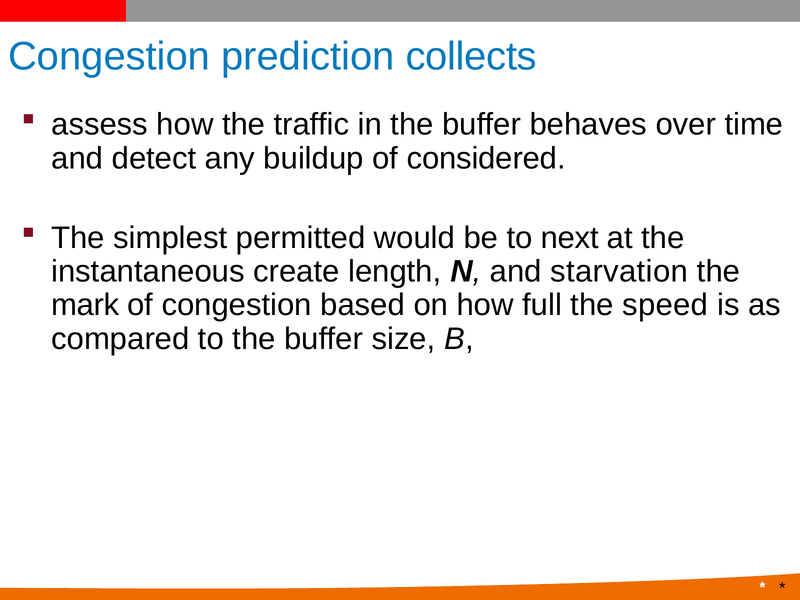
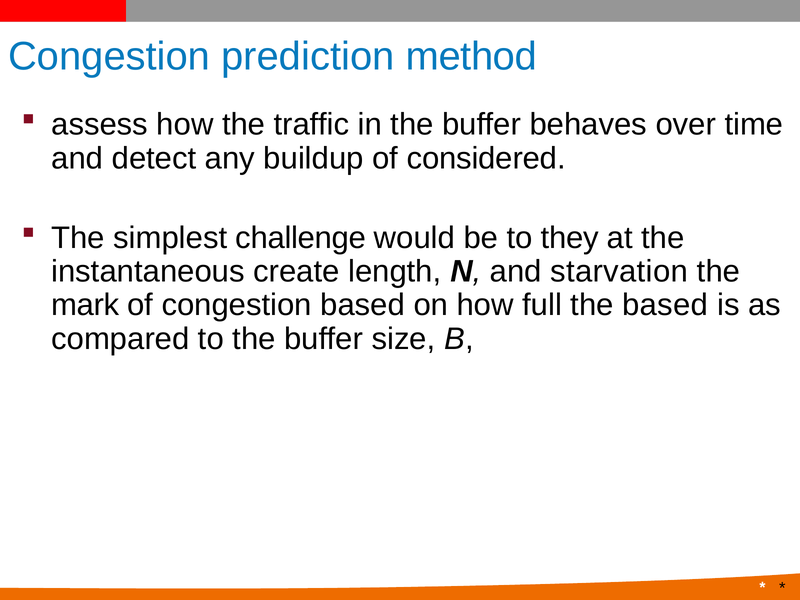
collects: collects -> method (471, 57)
permitted: permitted -> challenge (301, 238)
next: next -> they (570, 238)
the speed: speed -> based (665, 305)
